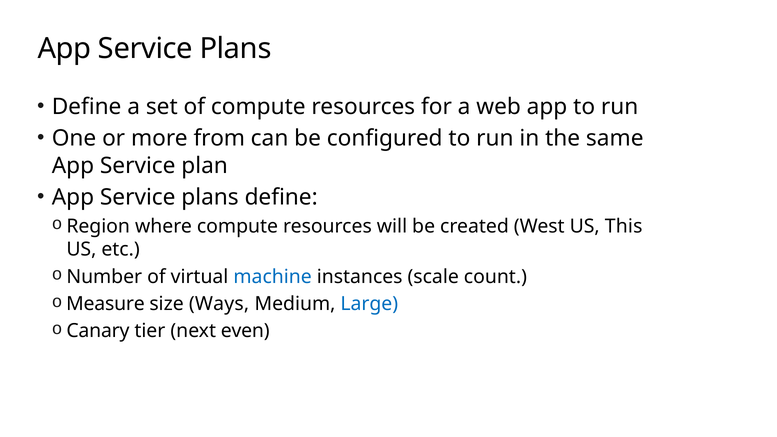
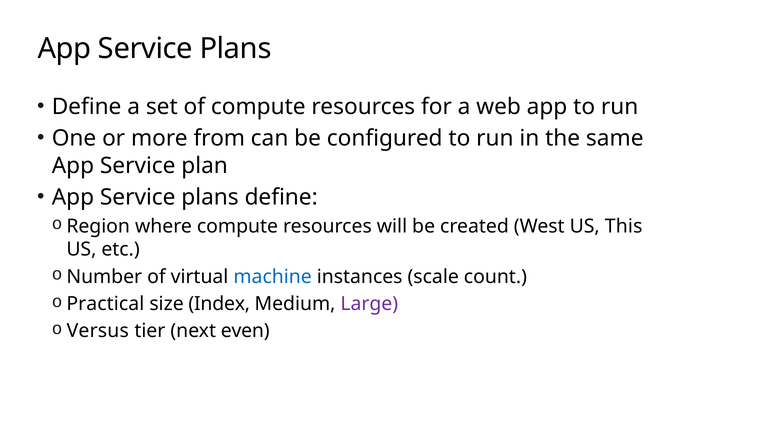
Measure: Measure -> Practical (105, 304)
Ways: Ways -> Index (219, 304)
Large colour: blue -> purple (369, 304)
Canary: Canary -> Versus (98, 331)
